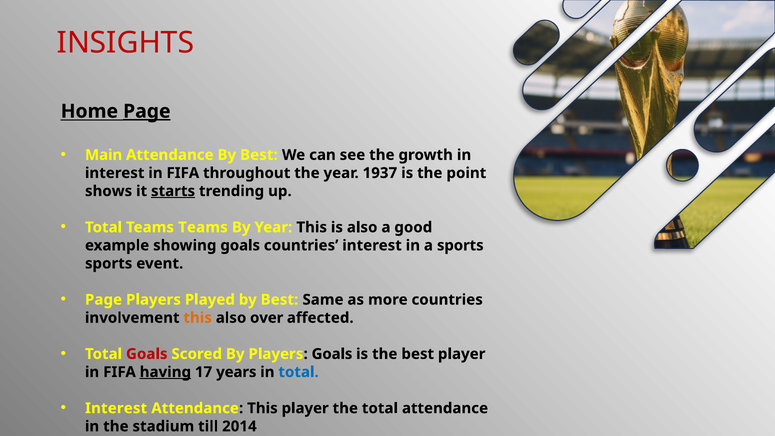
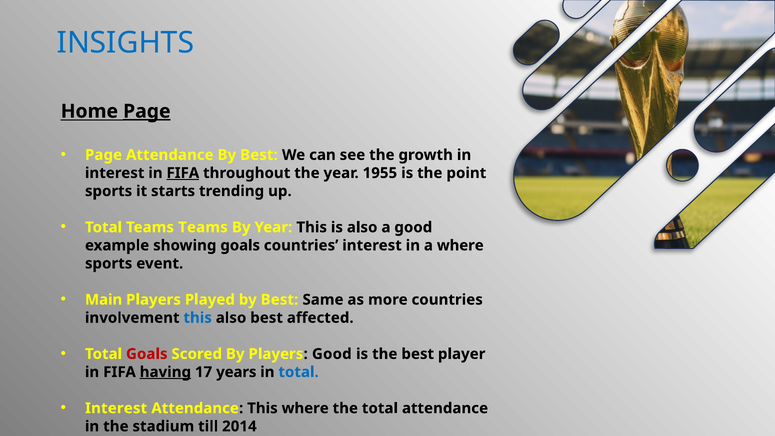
INSIGHTS colour: red -> blue (125, 43)
Main: Main -> Page (104, 155)
FIFA underline: none -> present (183, 173)
1937: 1937 -> 1955 (380, 173)
shows: shows -> sports (109, 191)
starts underline: present -> none (173, 191)
a sports: sports -> where (460, 245)
Page: Page -> Main (104, 300)
this colour: orange -> blue (198, 318)
also over: over -> best (267, 318)
Players Goals: Goals -> Good (332, 354)
This player: player -> where (305, 408)
